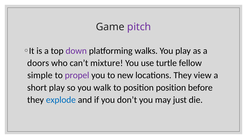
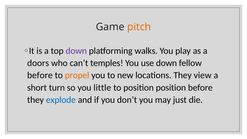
pitch colour: purple -> orange (139, 27)
mixture: mixture -> temples (107, 63)
use turtle: turtle -> down (166, 63)
simple: simple -> before (40, 75)
propel colour: purple -> orange (77, 75)
short play: play -> turn (57, 88)
walk: walk -> little (102, 88)
